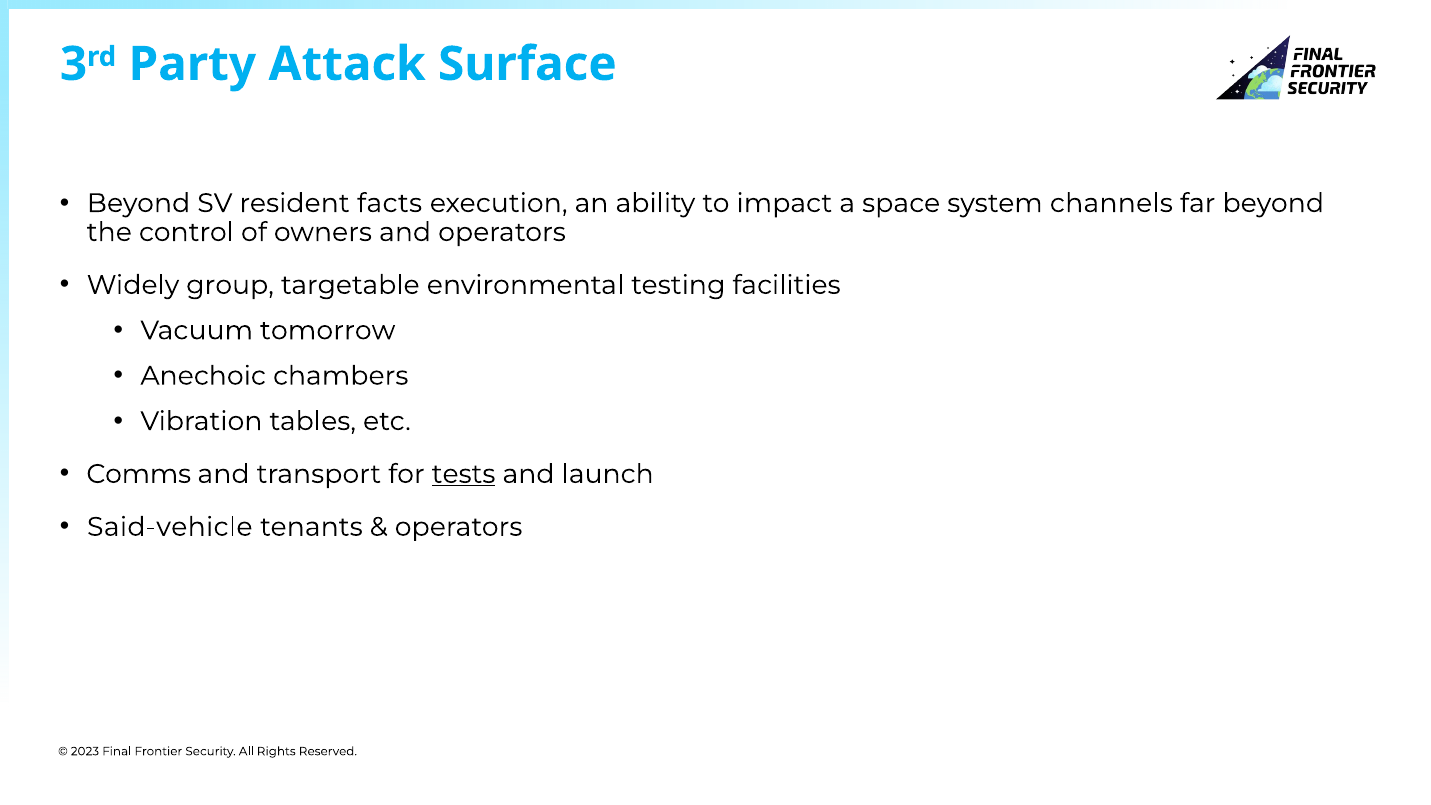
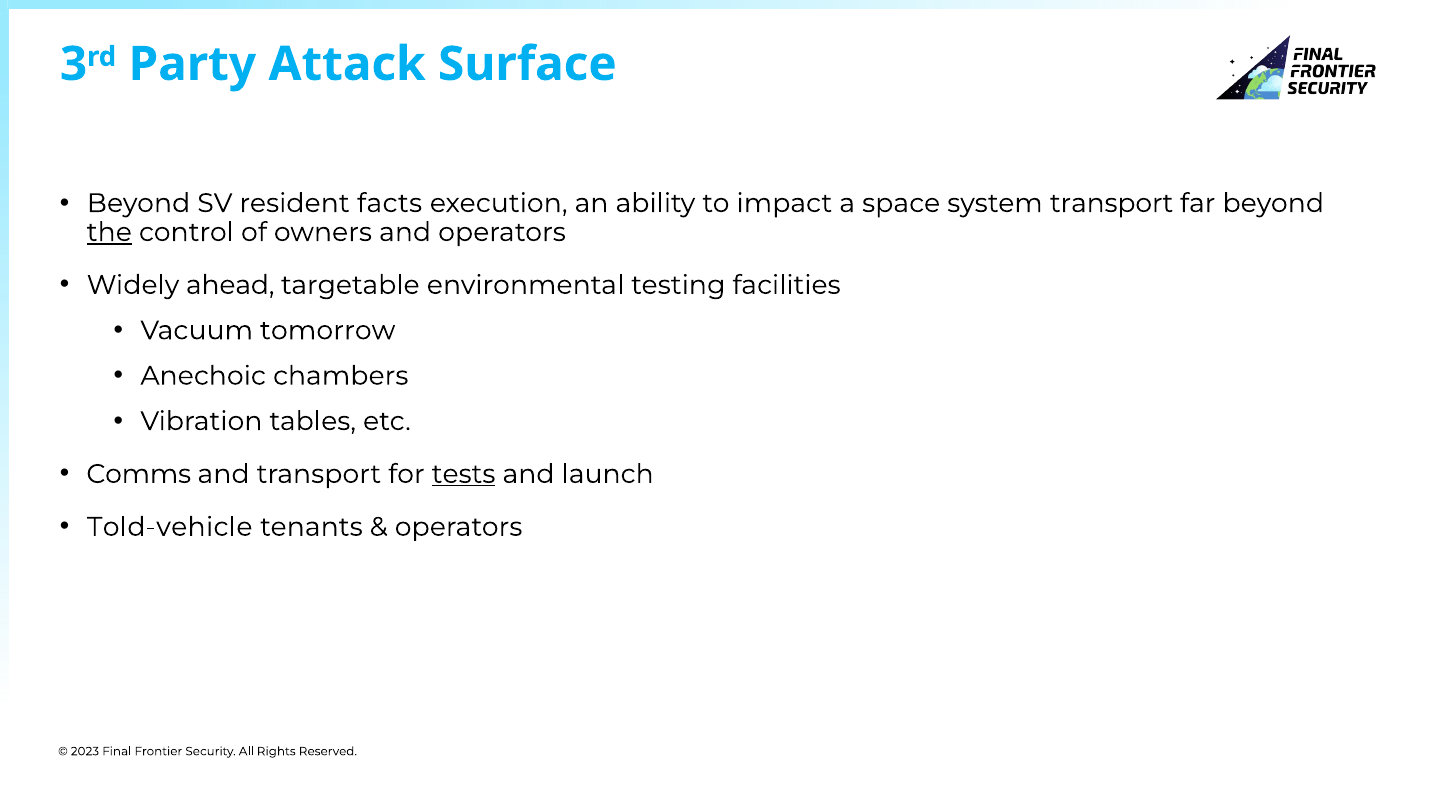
system channels: channels -> transport (1112, 203)
the underline: none -> present (109, 232)
group: group -> ahead (230, 285)
Said-vehicle: Said-vehicle -> Told-vehicle (170, 527)
